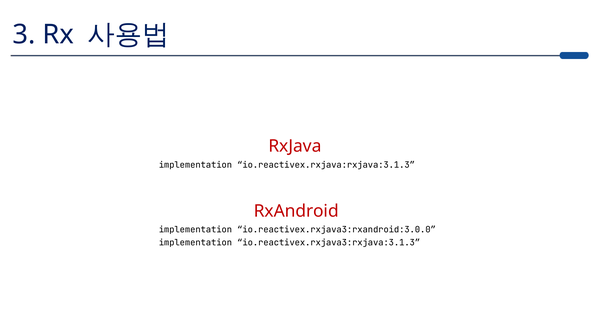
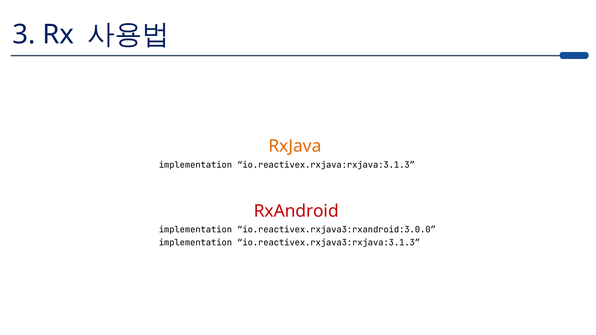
RxJava colour: red -> orange (295, 146)
